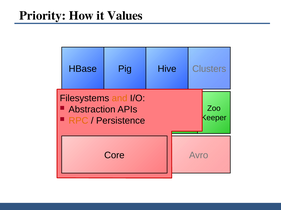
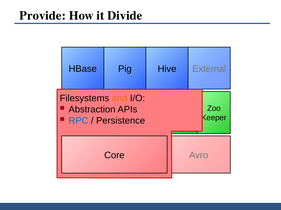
Priority: Priority -> Provide (43, 16)
Values: Values -> Divide (125, 16)
Clusters: Clusters -> External (209, 69)
RPC colour: orange -> blue (78, 121)
